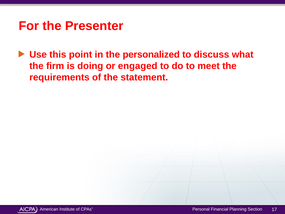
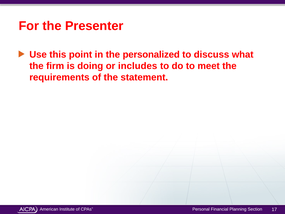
engaged: engaged -> includes (138, 66)
